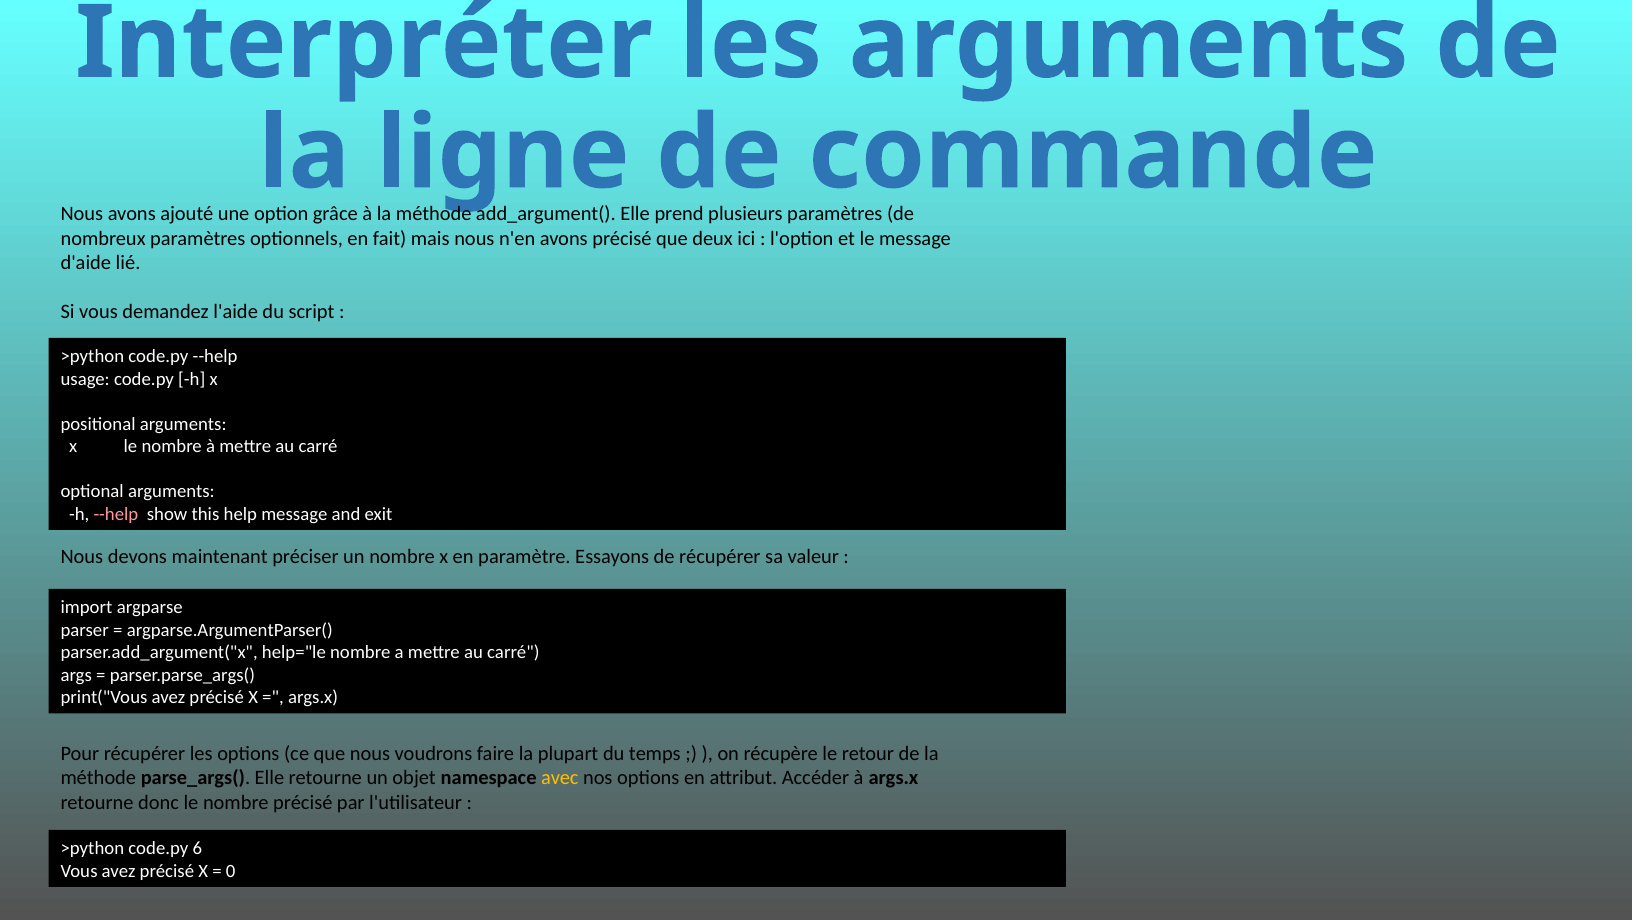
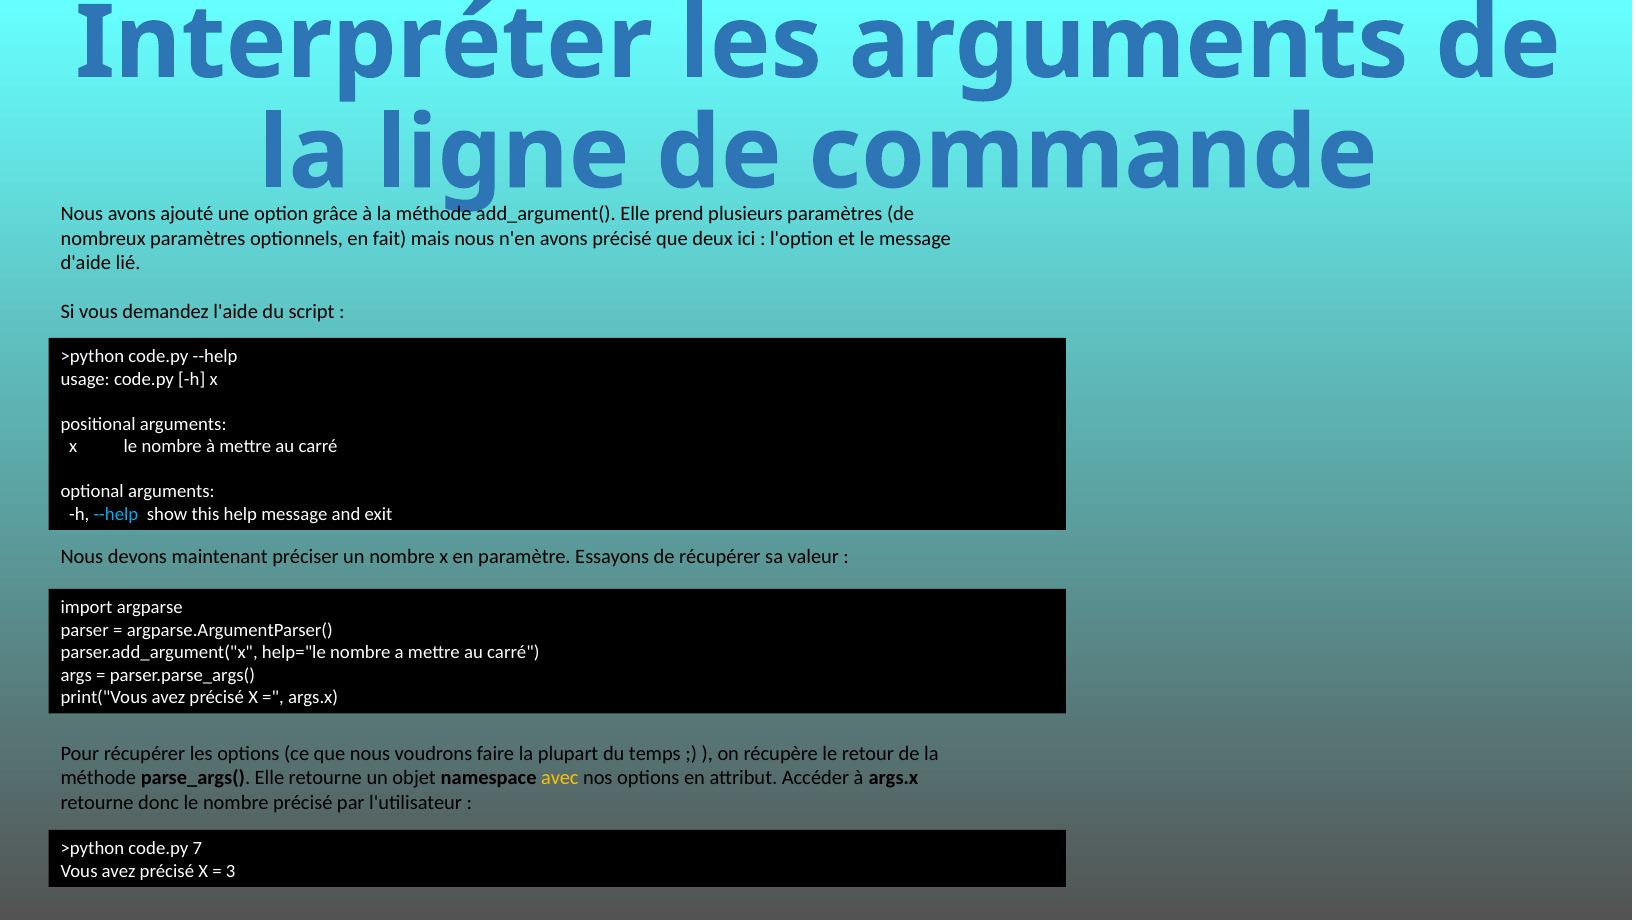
--help colour: pink -> light blue (116, 514)
6: 6 -> 7 (197, 849)
0: 0 -> 3 (231, 871)
